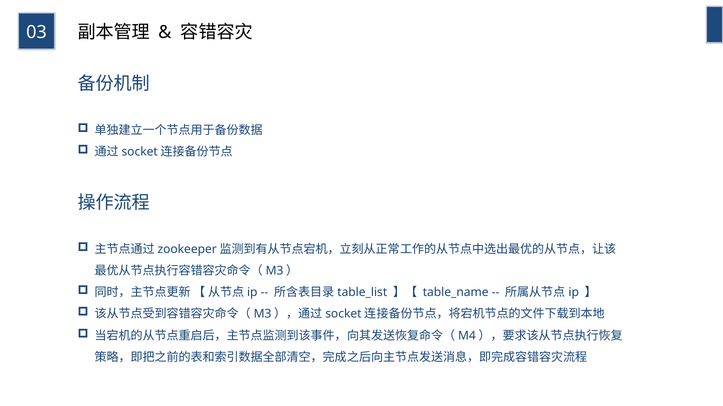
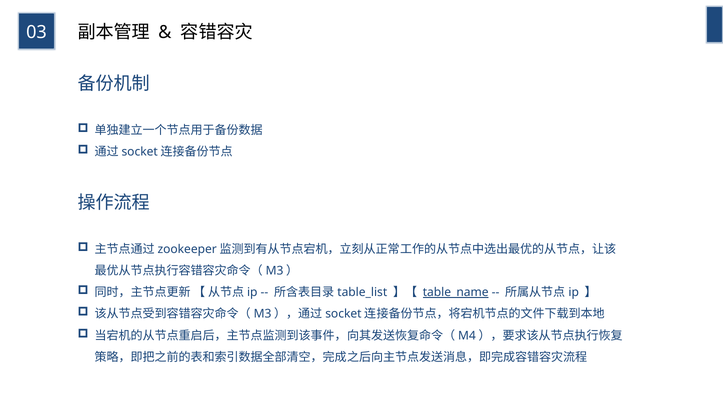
table_name underline: none -> present (456, 293)
